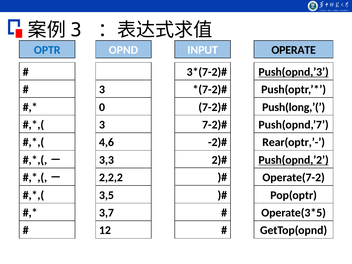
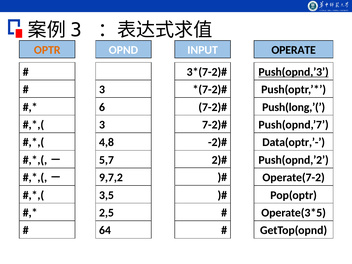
OPTR colour: blue -> orange (47, 50)
0: 0 -> 6 (102, 107)
4,6: 4,6 -> 4,8 (106, 142)
Rear(optr,’-: Rear(optr,’- -> Data(optr,’- (294, 142)
3,3: 3,3 -> 5,7 (106, 160)
Push(opnd,’2 underline: present -> none (294, 160)
2,2,2: 2,2,2 -> 9,7,2 (111, 178)
3,7: 3,7 -> 2,5 (106, 213)
12: 12 -> 64 (105, 230)
